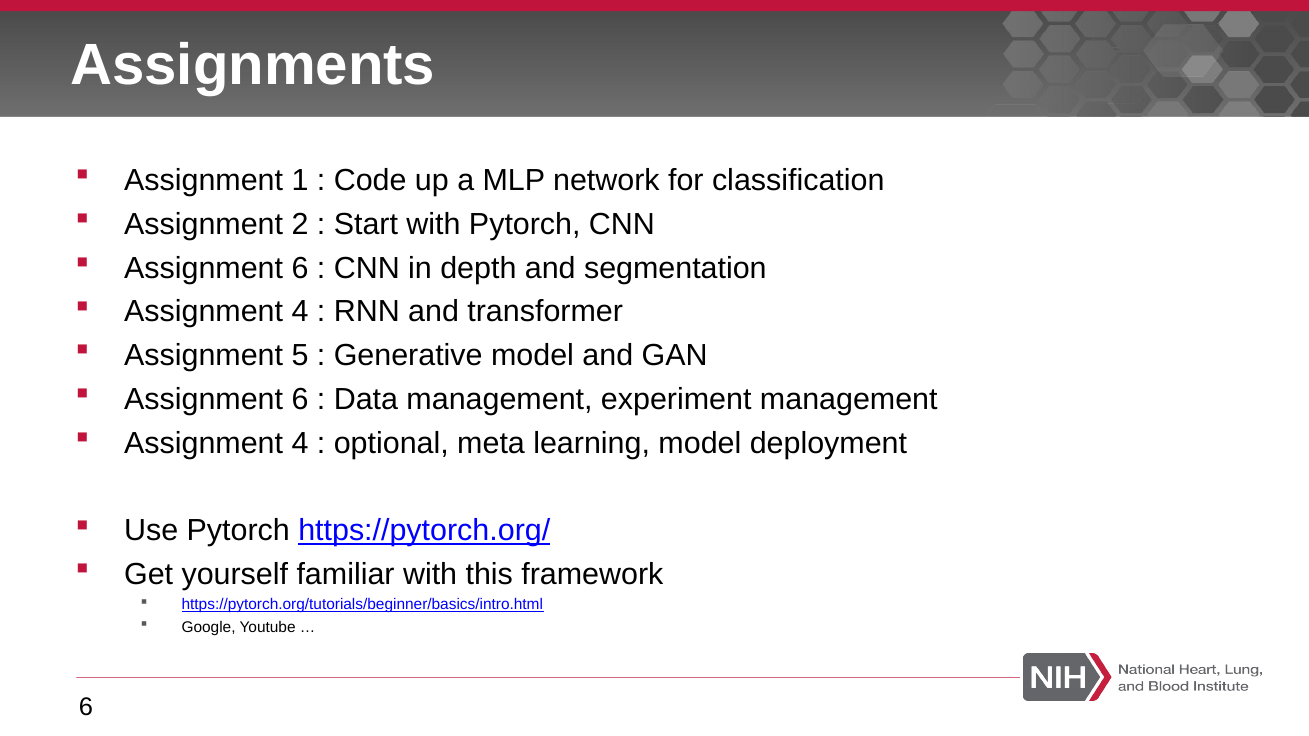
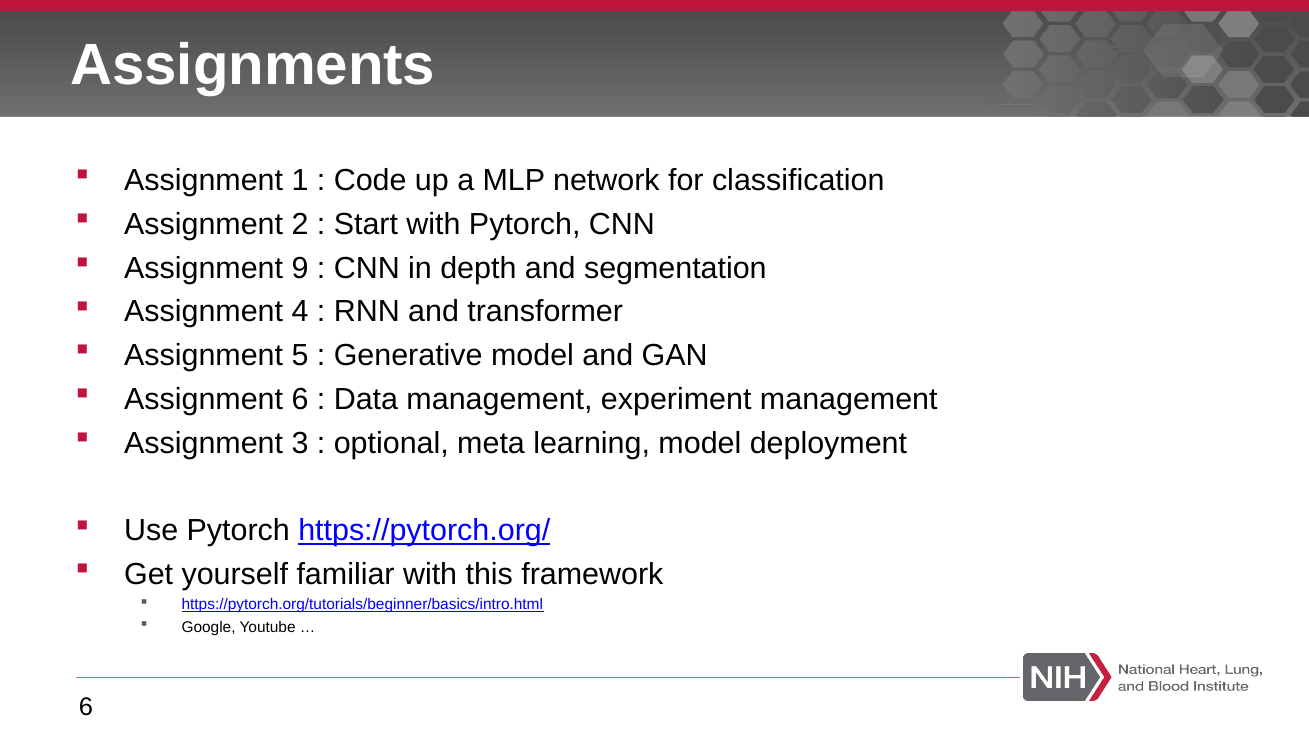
6: 6 -> 9 (300, 268)
4: 4 -> 3 (300, 443)
